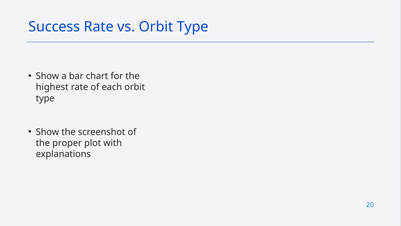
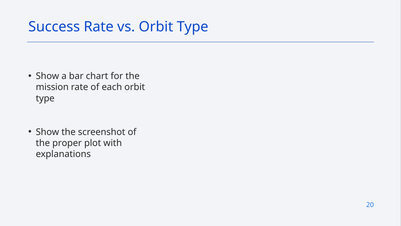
highest: highest -> mission (52, 87)
